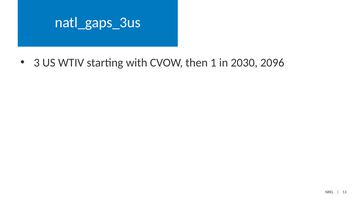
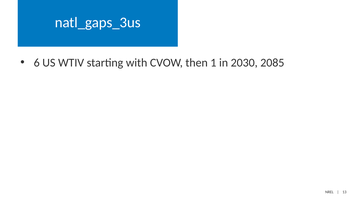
3: 3 -> 6 (37, 63)
2096: 2096 -> 2085 (272, 63)
